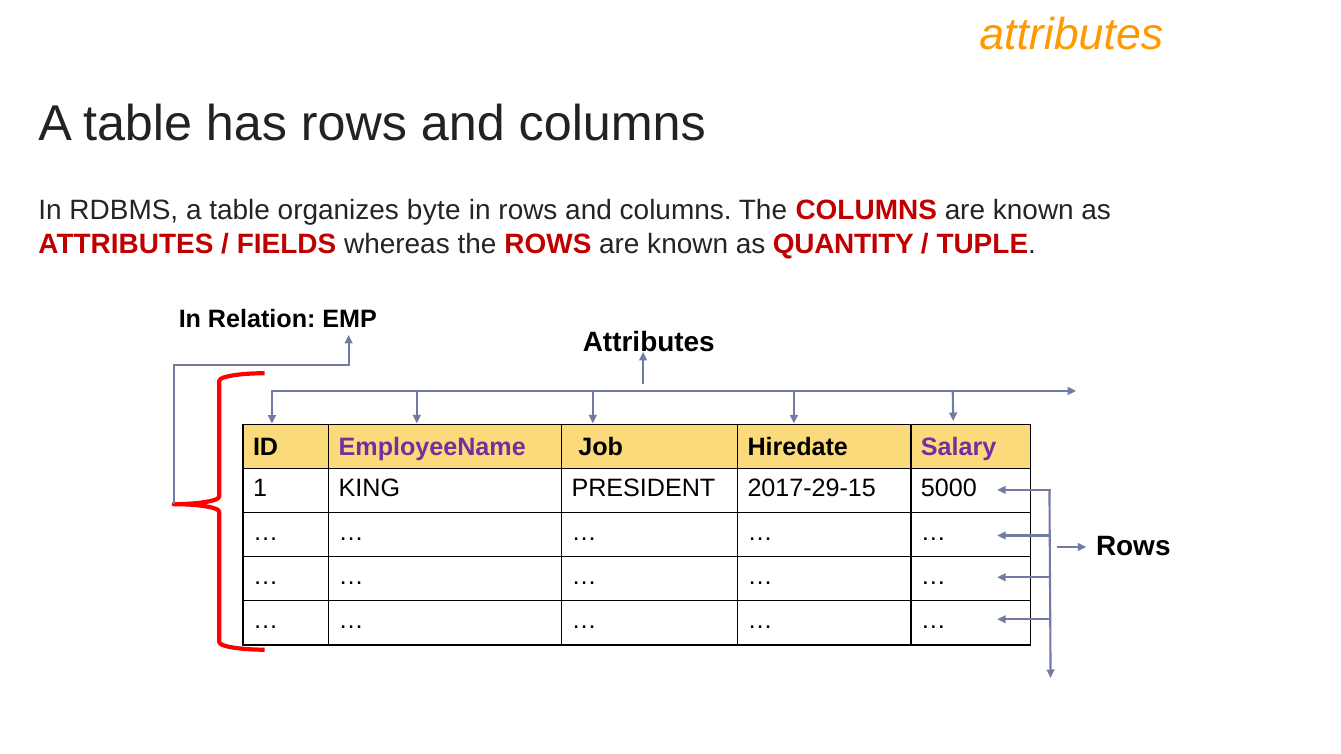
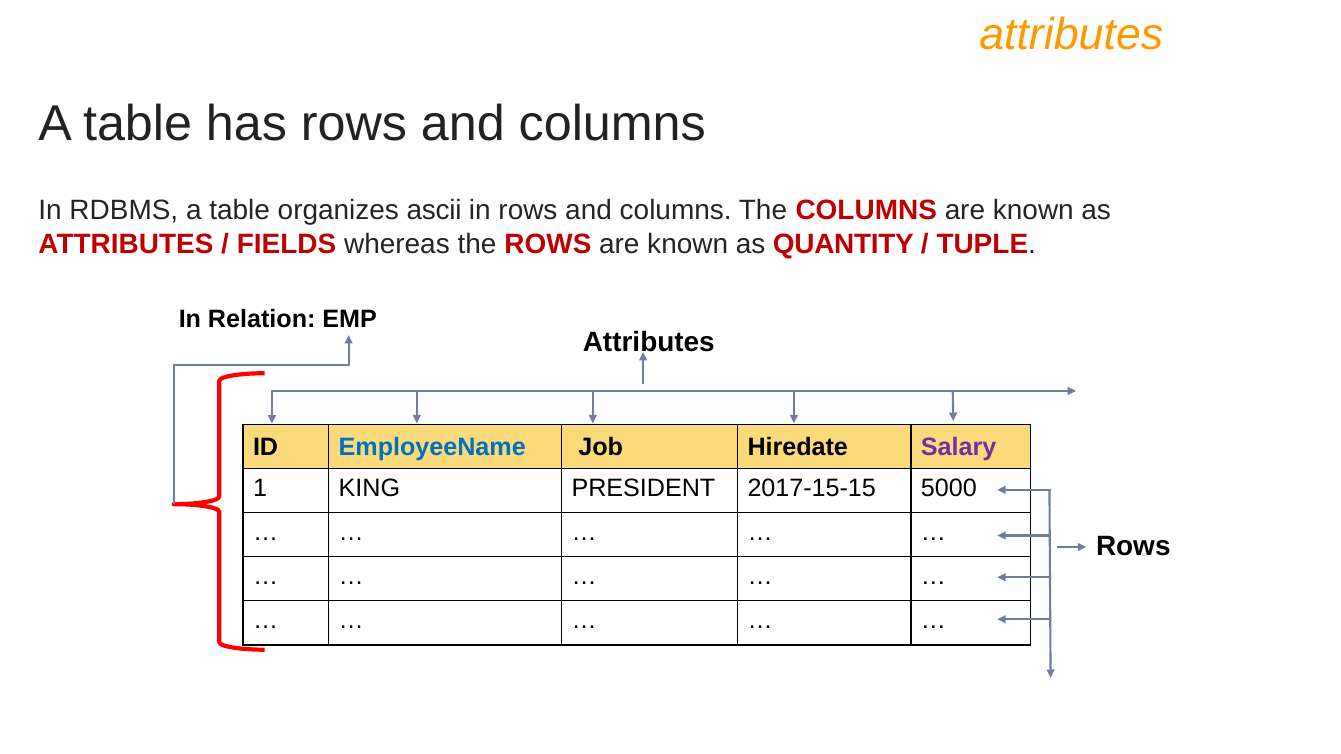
byte: byte -> ascii (434, 211)
EmployeeName colour: purple -> blue (432, 447)
2017-29-15: 2017-29-15 -> 2017-15-15 (812, 488)
